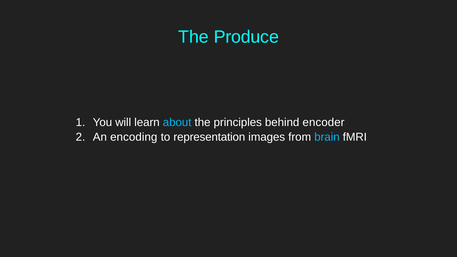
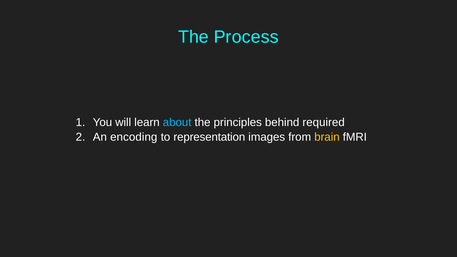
Produce: Produce -> Process (246, 37)
encoder: encoder -> required (324, 122)
brain colour: light blue -> yellow (327, 137)
